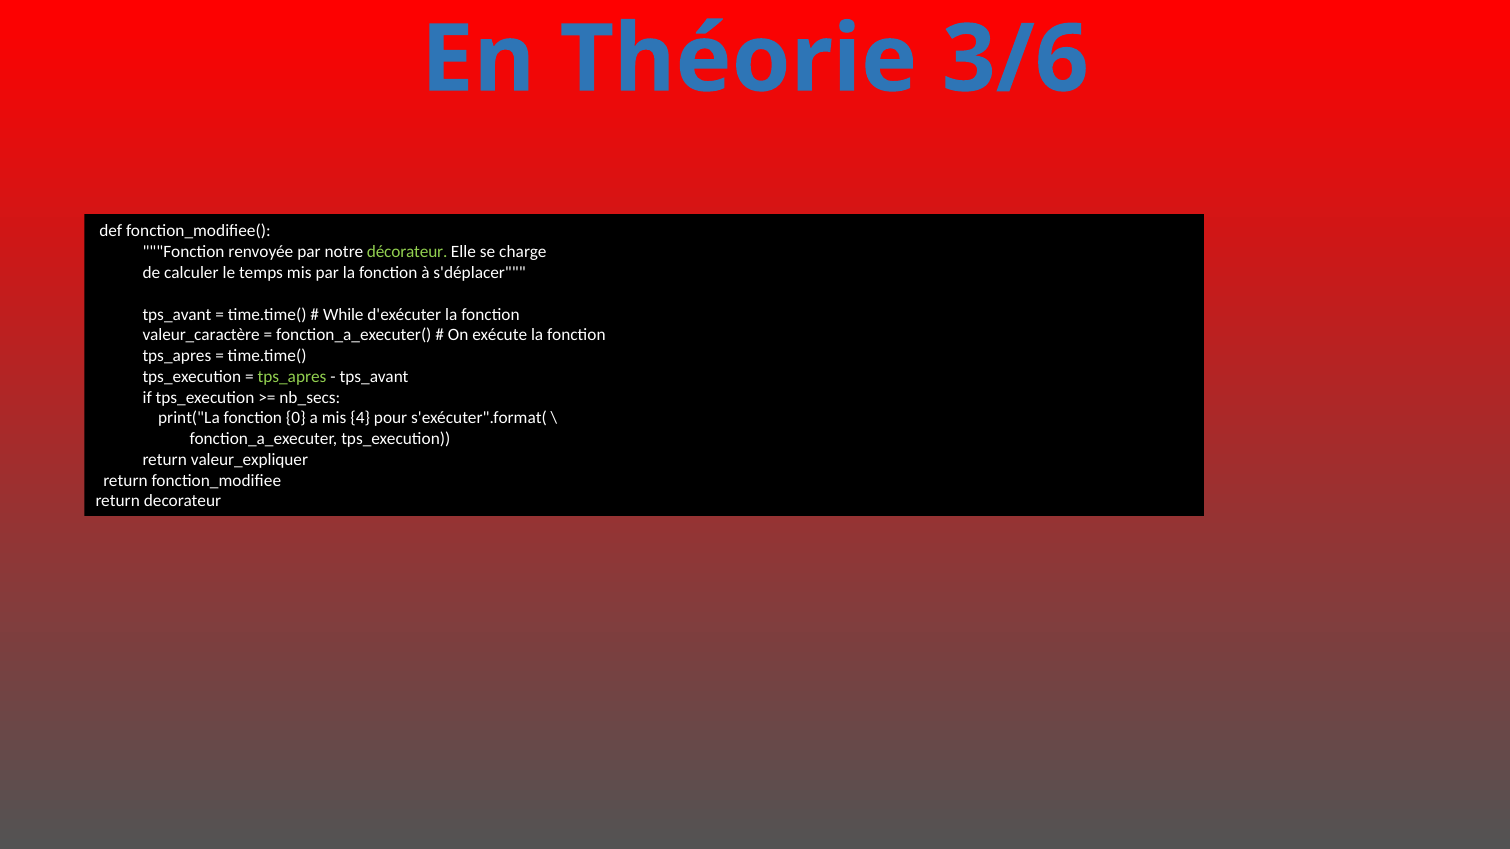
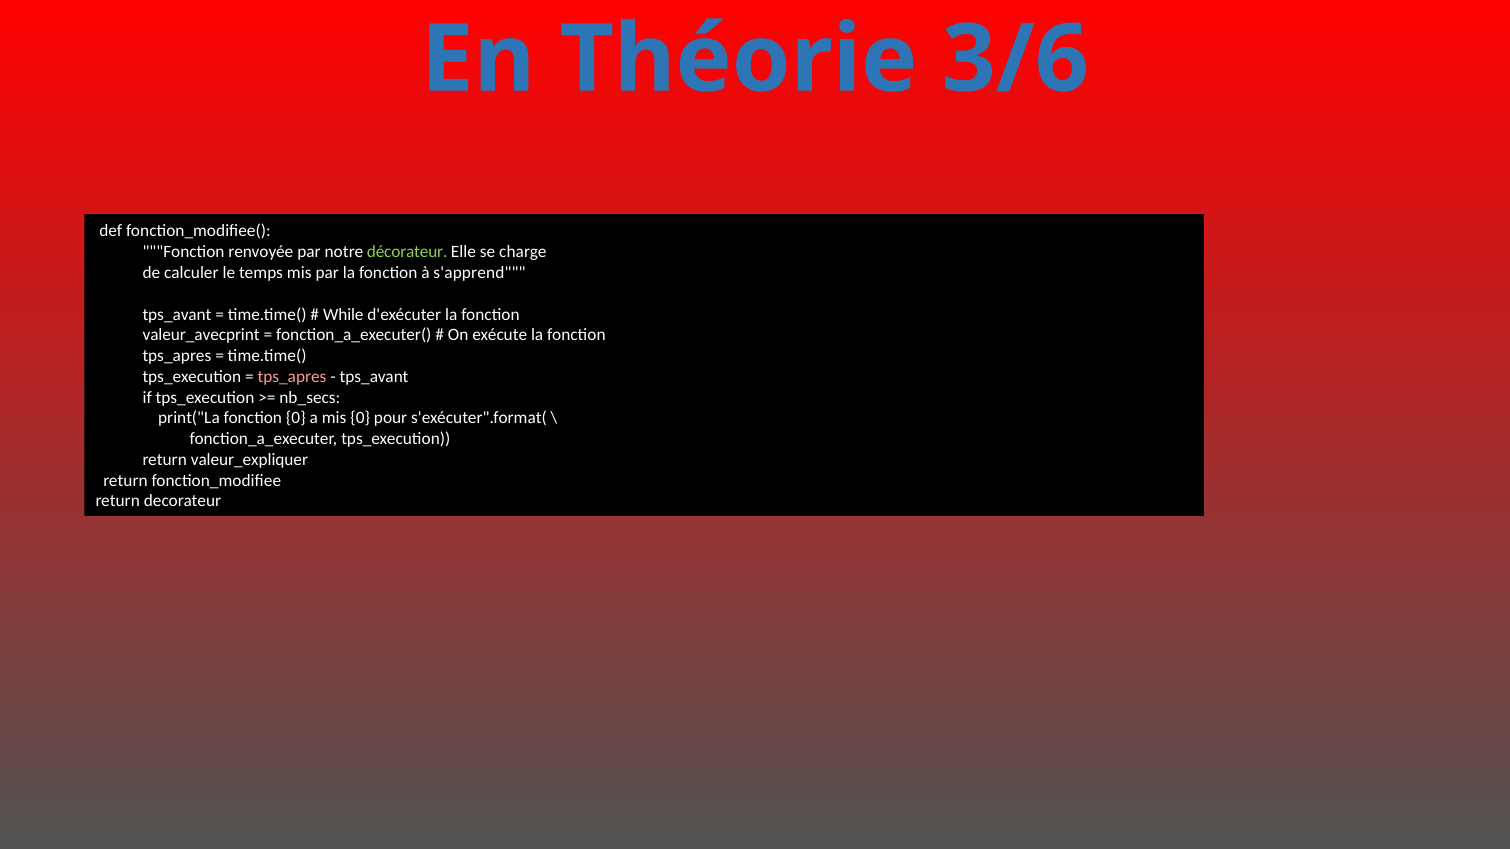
s'déplacer: s'déplacer -> s'apprend (480, 273)
valeur_caractère: valeur_caractère -> valeur_avecprint (201, 335)
tps_apres colour: light green -> pink (292, 377)
mis 4: 4 -> 0 (360, 418)
